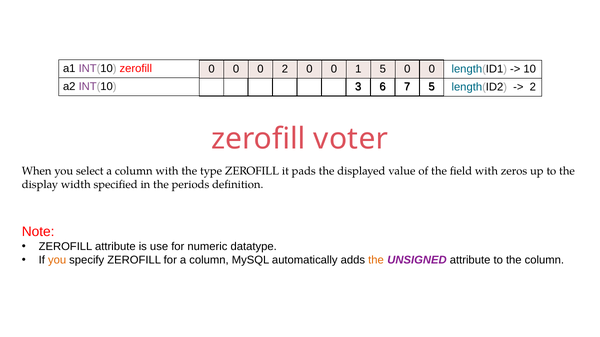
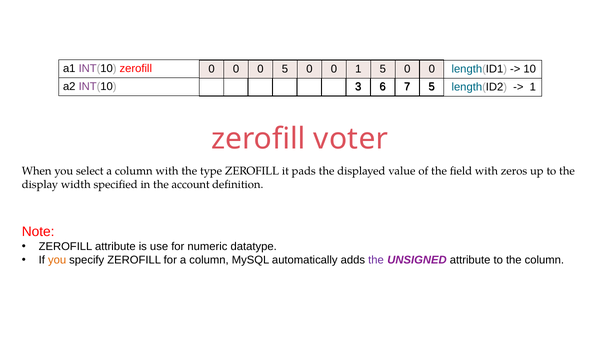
0 2: 2 -> 5 (285, 69)
2: 2 -> 1 (533, 87)
periods: periods -> account (191, 185)
the colour: orange -> purple (376, 260)
